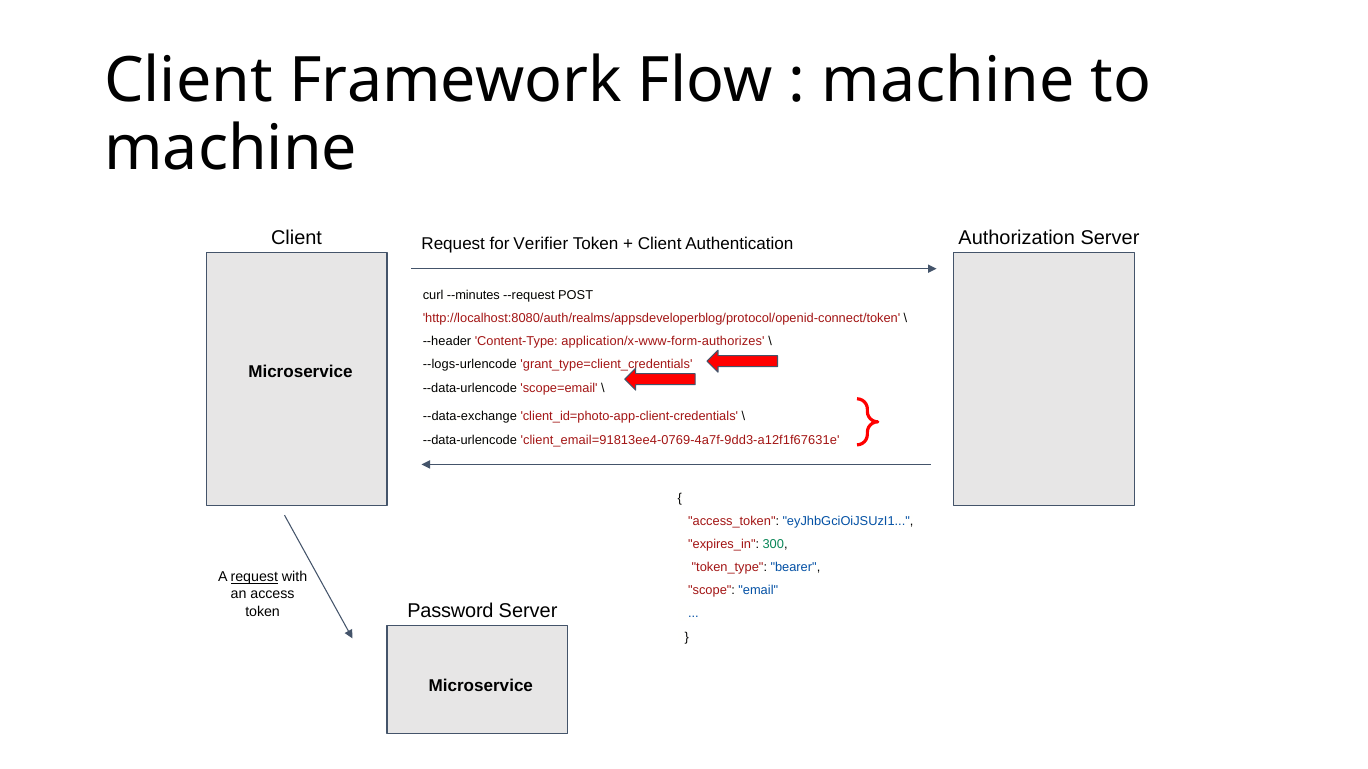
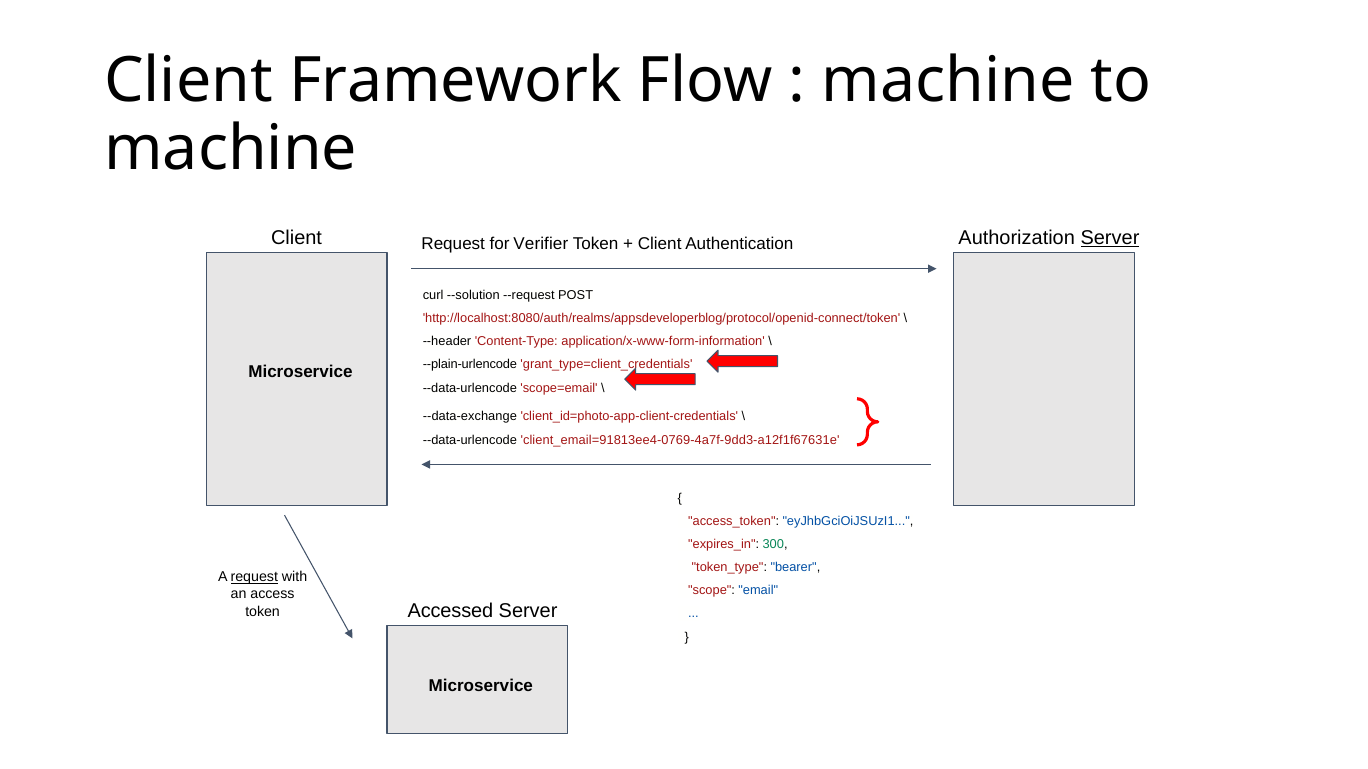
Server underline: none -> present (1110, 238)
--minutes: --minutes -> --solution (473, 295)
application/x-www-form-authorizes: application/x-www-form-authorizes -> application/x-www-form-information (663, 342)
--logs-urlencode: --logs-urlencode -> --plain-urlencode (470, 365)
Password: Password -> Accessed (450, 611)
